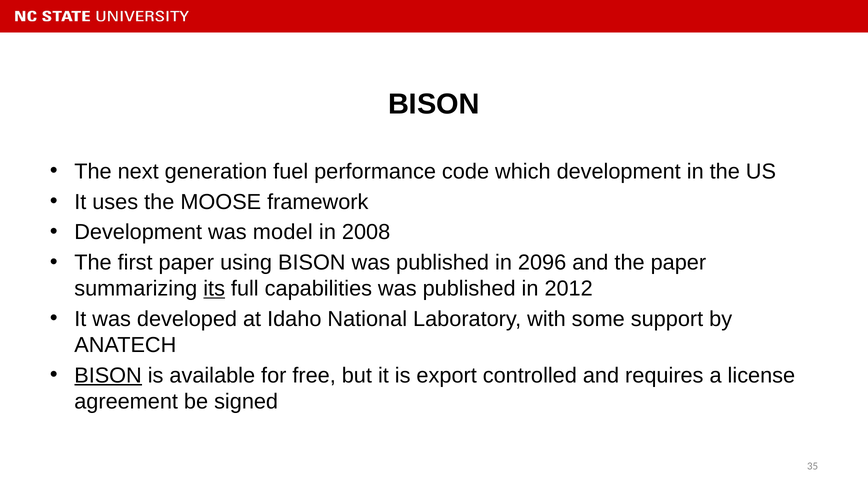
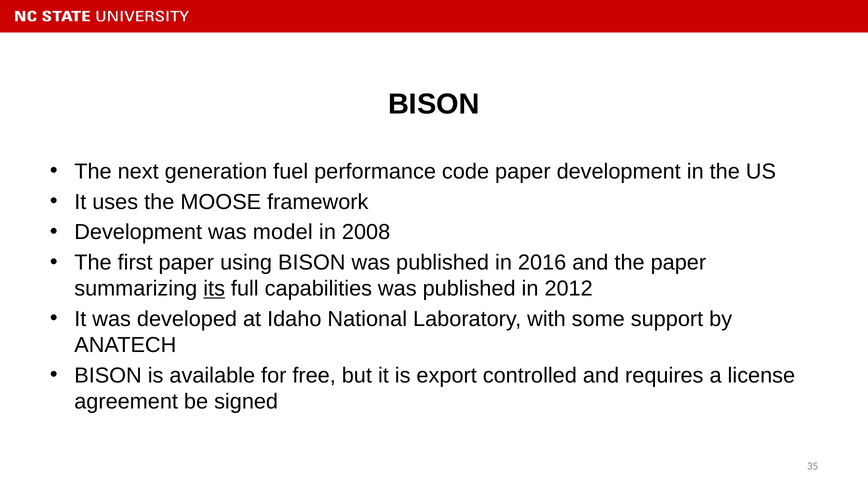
code which: which -> paper (523, 172)
2096: 2096 -> 2016 (542, 263)
BISON underline: present -> none (108, 376)
